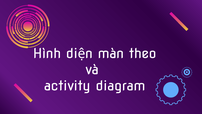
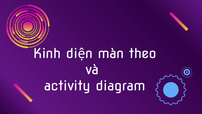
Hình: Hình -> Kinh (47, 53)
